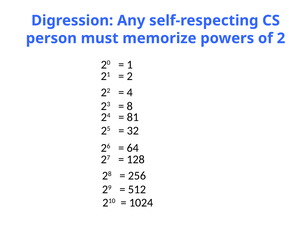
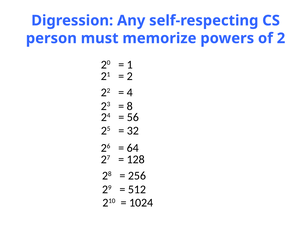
81: 81 -> 56 (133, 117)
